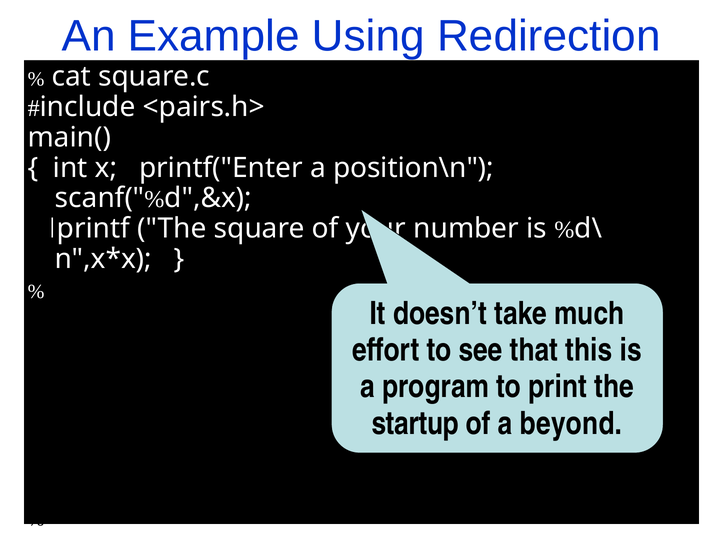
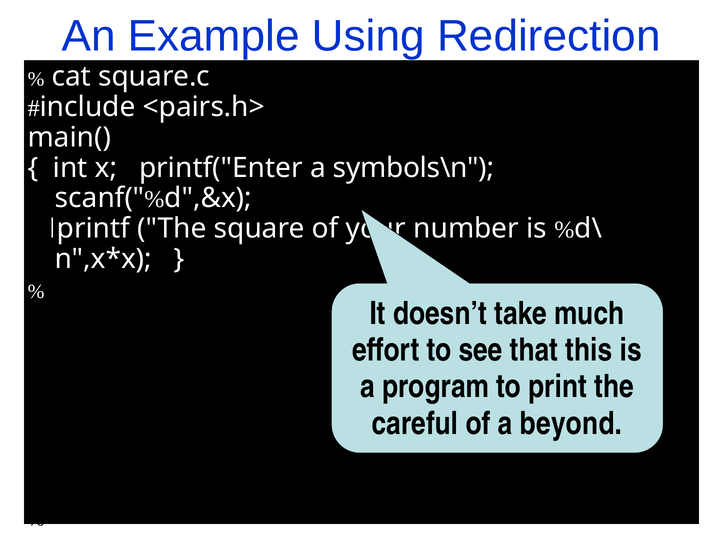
position\n: position\n -> symbols\n (414, 168)
startup: startup -> careful (415, 424)
